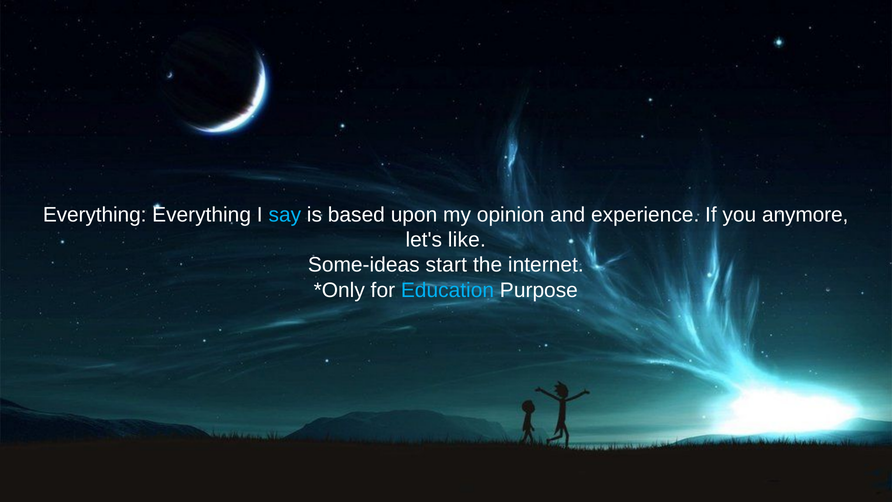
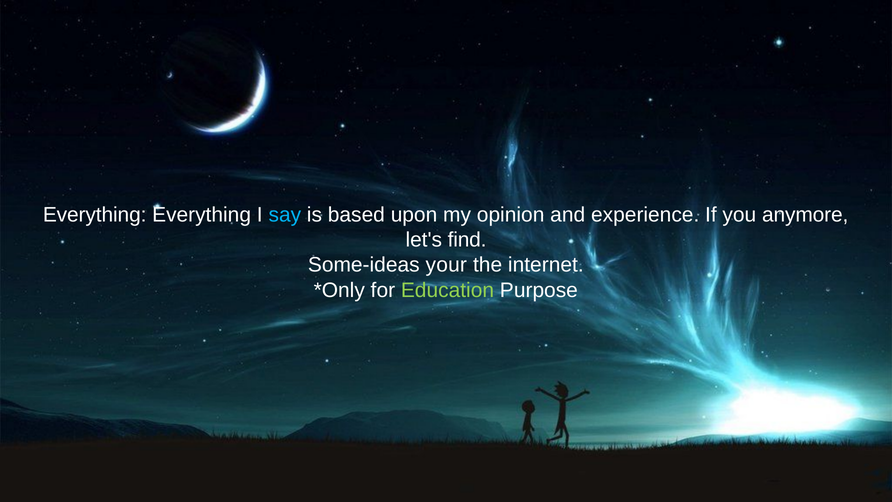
like: like -> find (467, 240)
start: start -> your (446, 265)
Education colour: light blue -> light green (447, 290)
